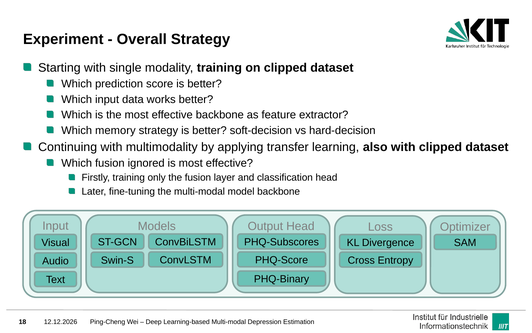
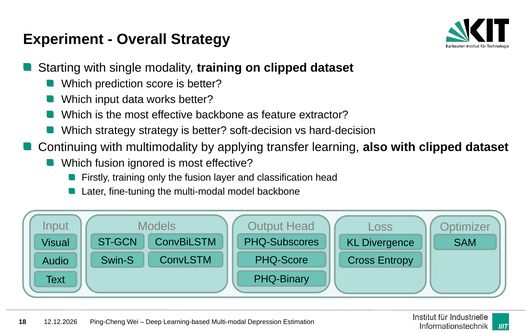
Which memory: memory -> strategy (115, 130)
